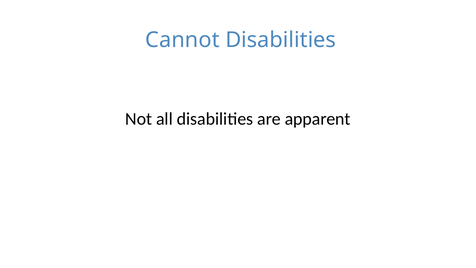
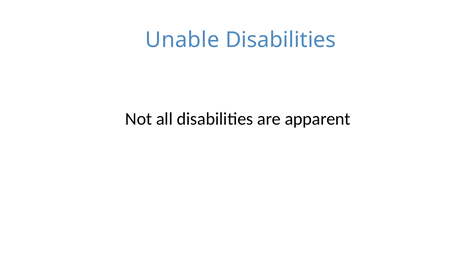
Cannot: Cannot -> Unable (182, 40)
